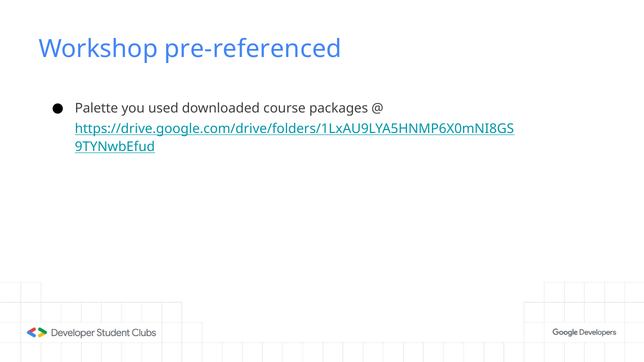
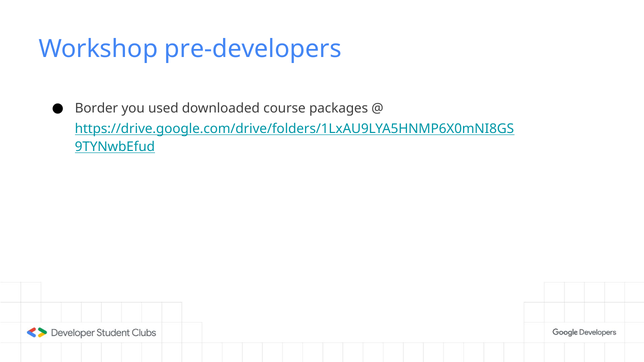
pre-referenced: pre-referenced -> pre-developers (253, 49)
Palette: Palette -> Border (96, 108)
